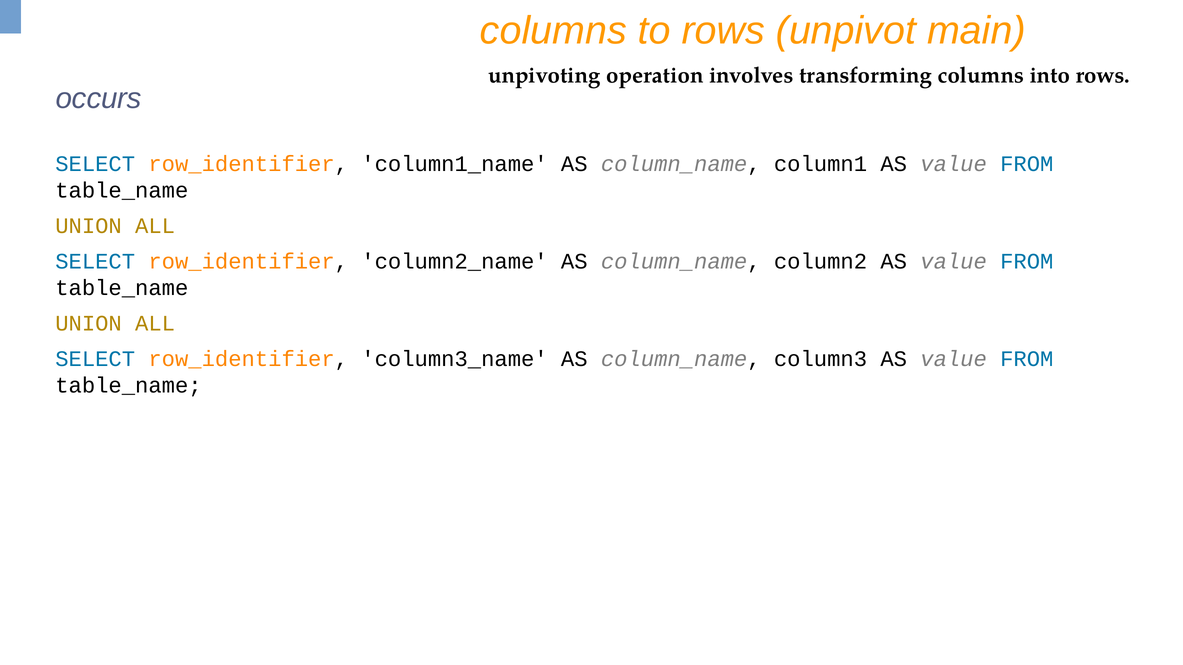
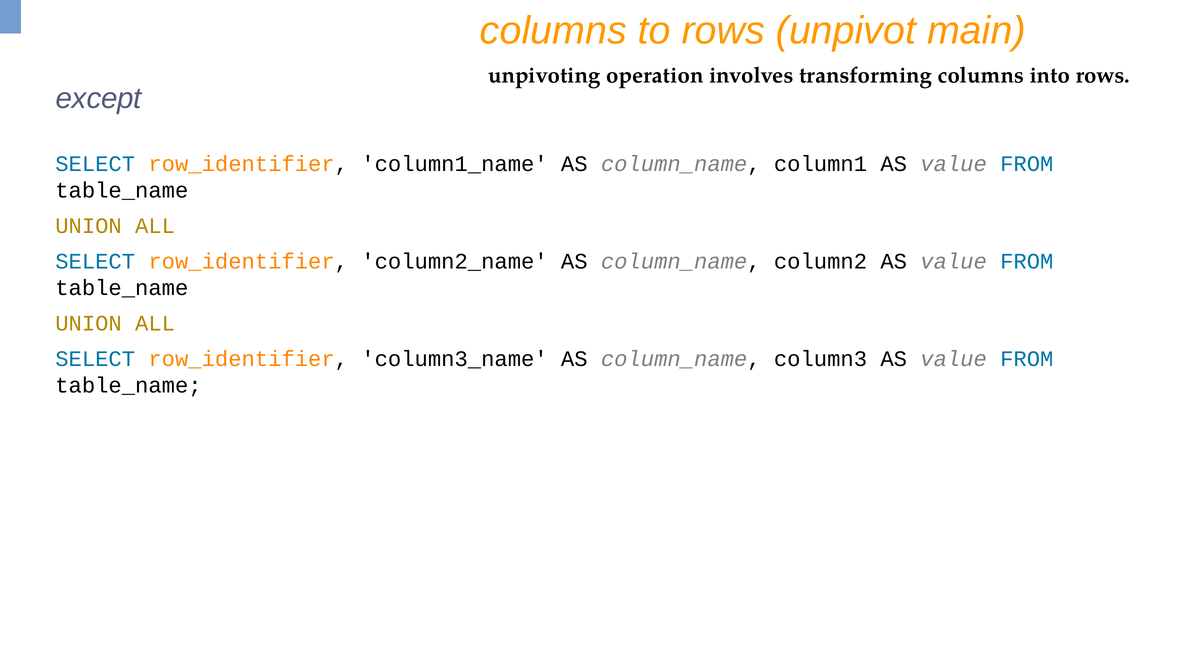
occurs: occurs -> except (99, 98)
